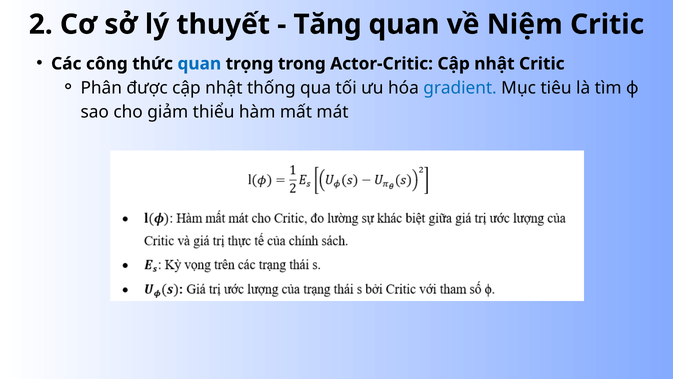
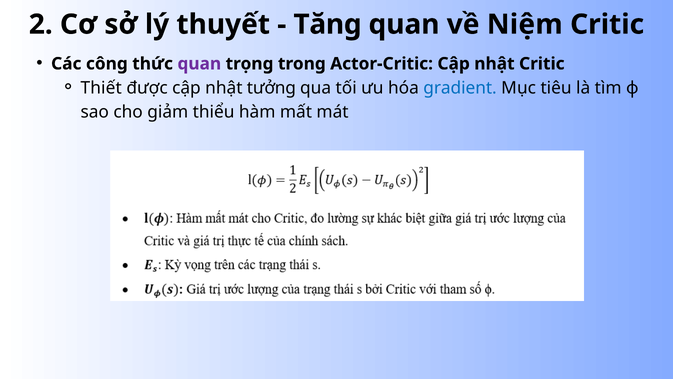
quan colour: blue -> purple (199, 64)
Phân: Phân -> Thiết (101, 88)
thống: thống -> tưởng (271, 88)
